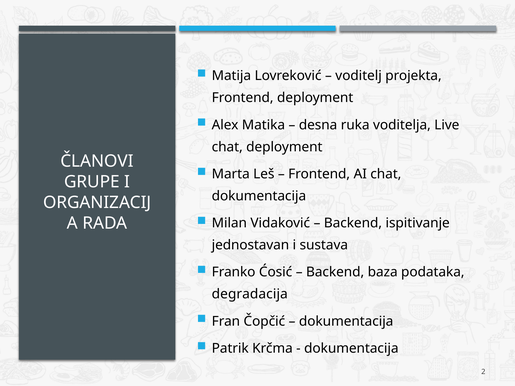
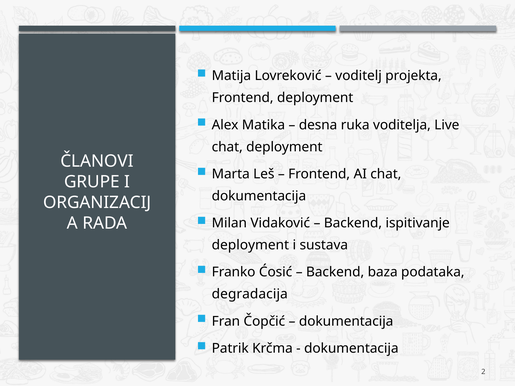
jednostavan: jednostavan -> deployment (250, 245)
